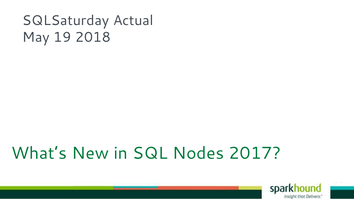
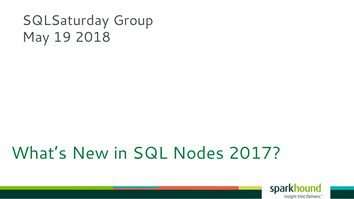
Actual: Actual -> Group (133, 20)
